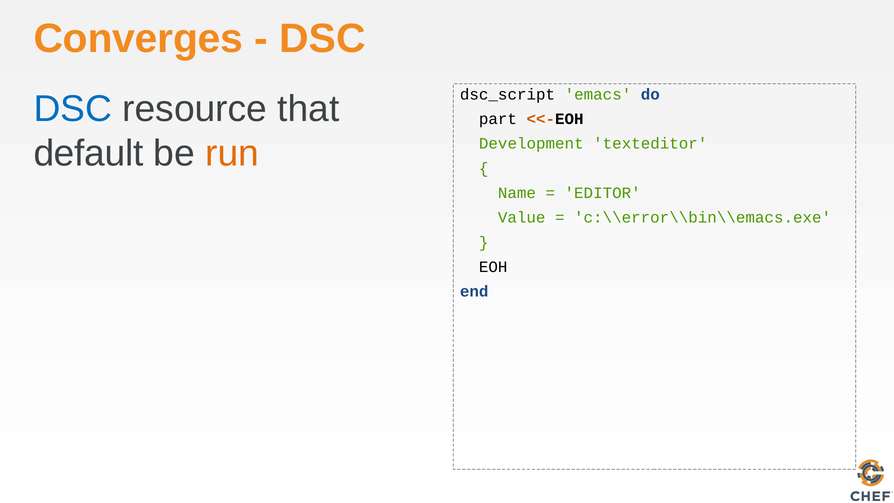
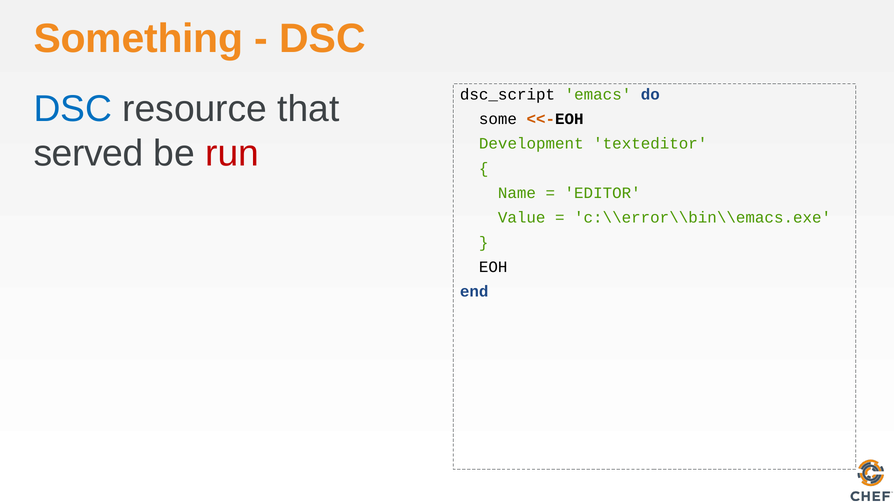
Converges: Converges -> Something (138, 39)
part: part -> some (498, 119)
default: default -> served (89, 153)
run colour: orange -> red (232, 153)
